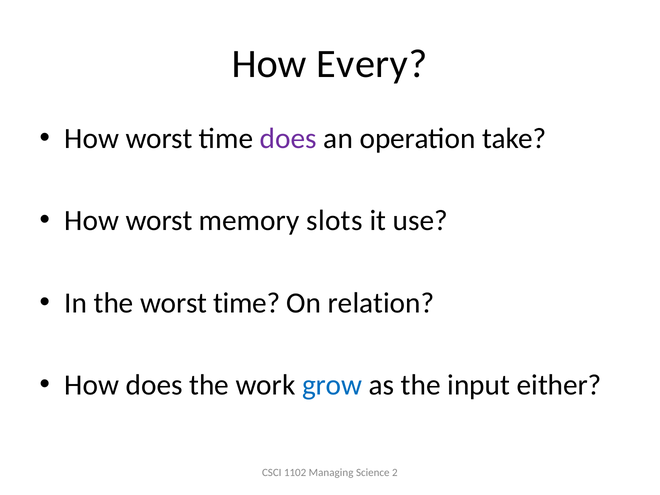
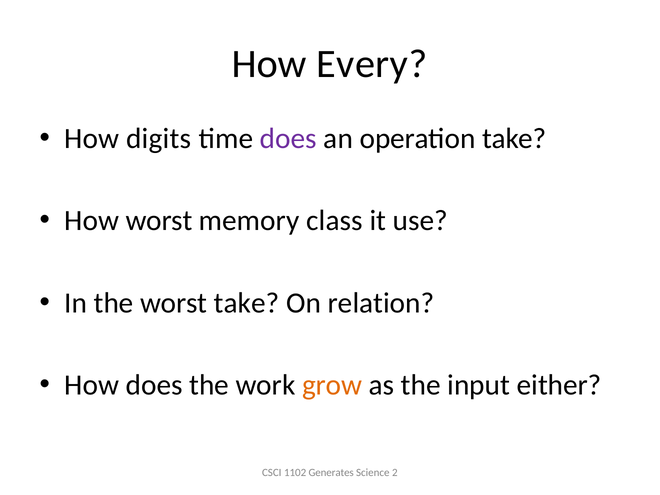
worst: worst -> digits (159, 138)
slots: slots -> class (335, 221)
the worst time: time -> take (247, 303)
grow colour: blue -> orange (332, 385)
Managing: Managing -> Generates (331, 473)
